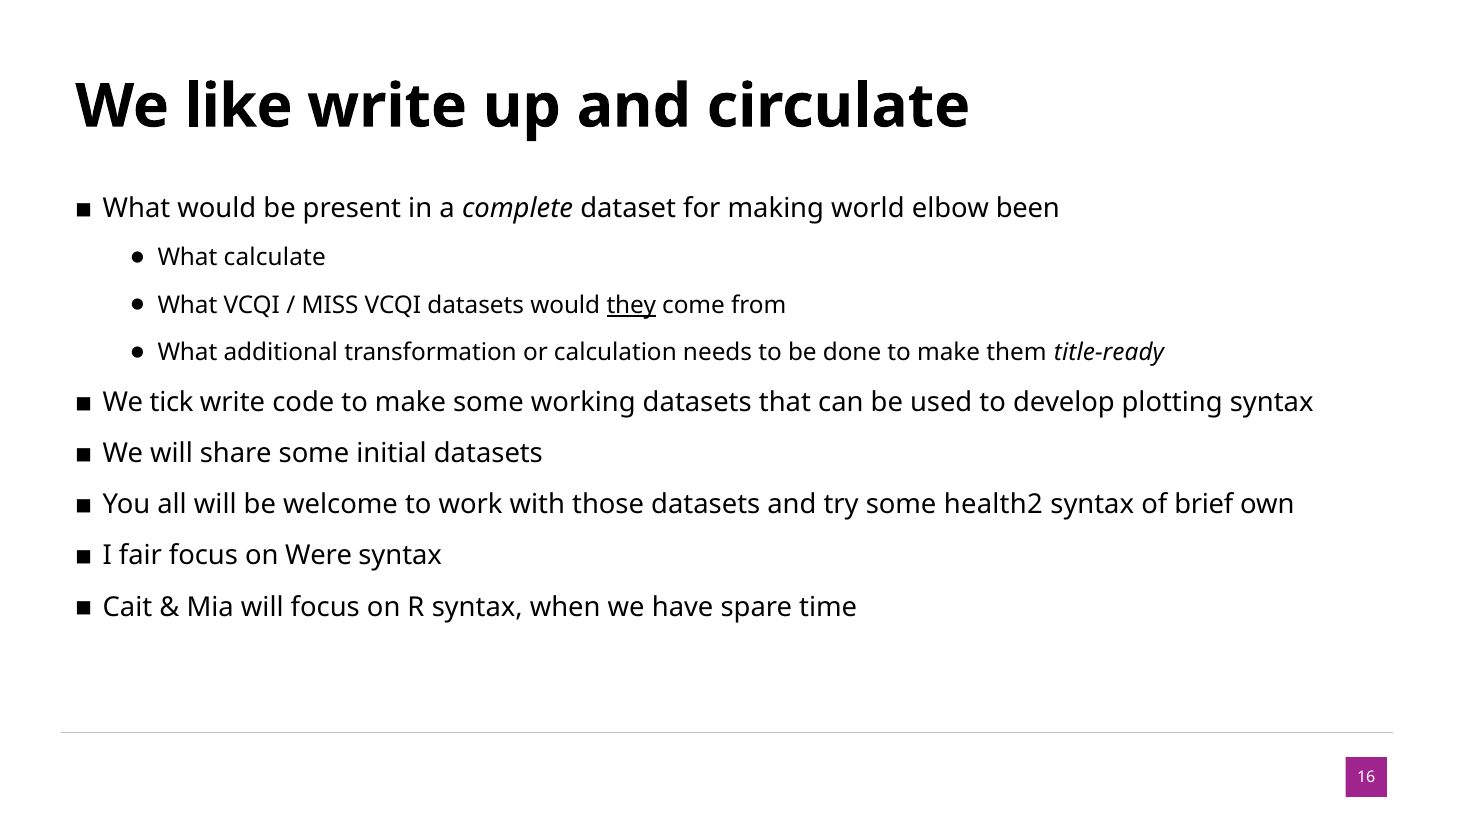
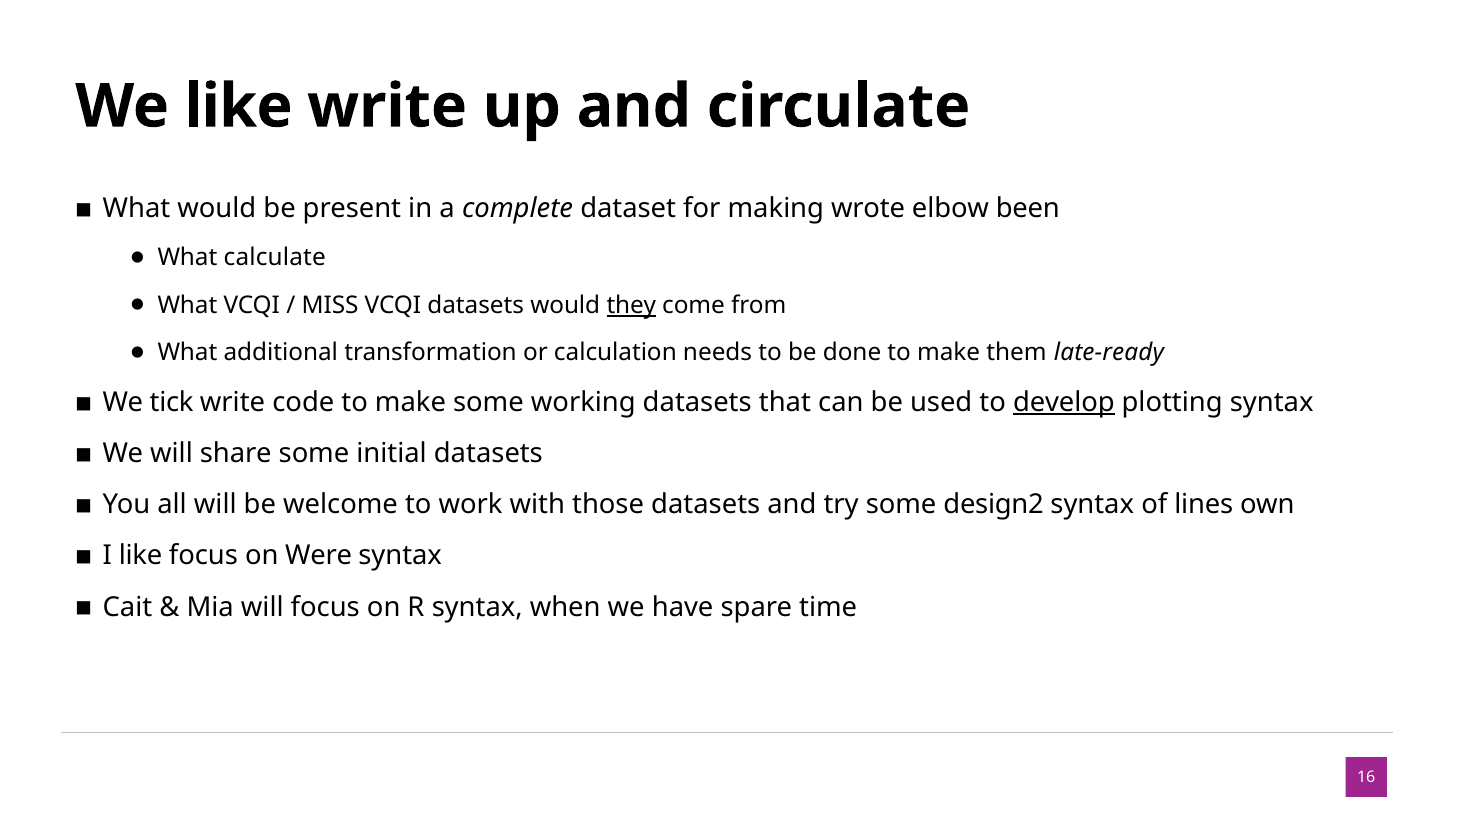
world: world -> wrote (868, 209)
title-ready: title-ready -> late-ready (1109, 353)
develop underline: none -> present (1064, 402)
health2: health2 -> design2 (994, 505)
brief: brief -> lines (1204, 505)
I fair: fair -> like (141, 556)
